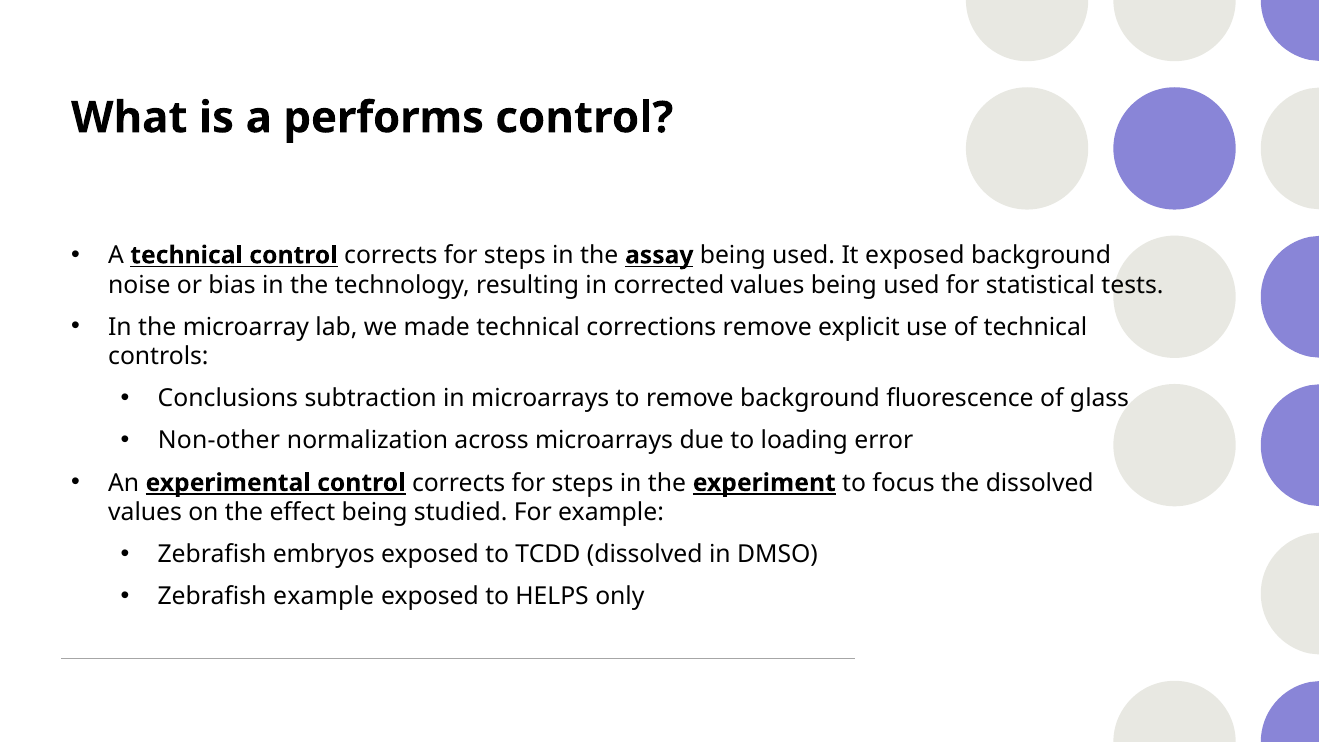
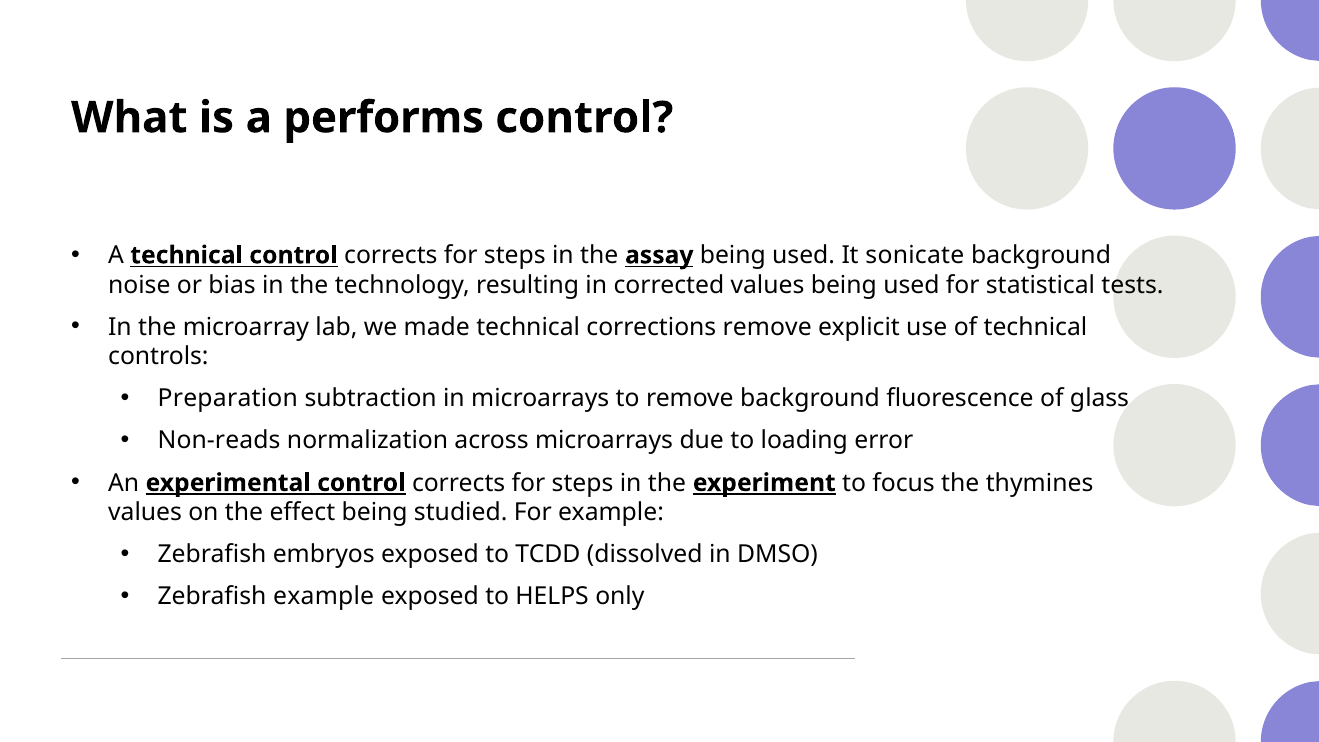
It exposed: exposed -> sonicate (915, 255)
Conclusions: Conclusions -> Preparation (228, 399)
Non-other: Non-other -> Non-reads (219, 441)
the dissolved: dissolved -> thymines (1040, 483)
